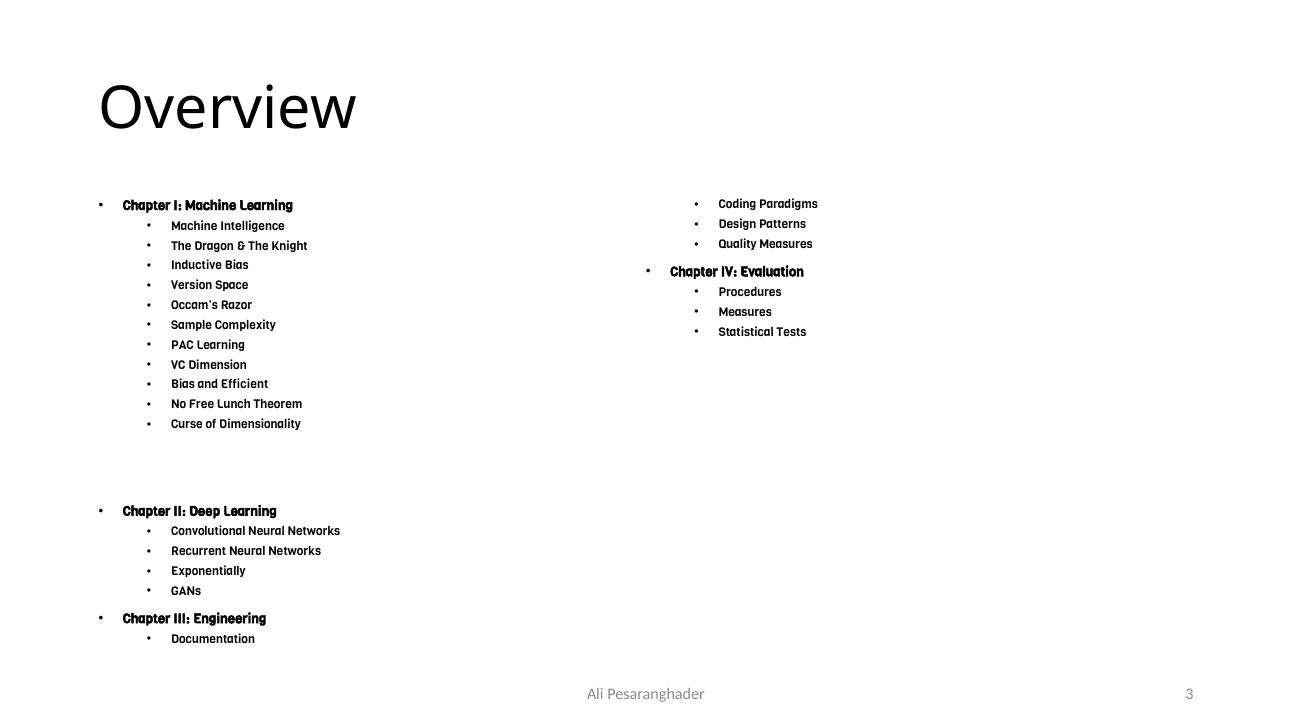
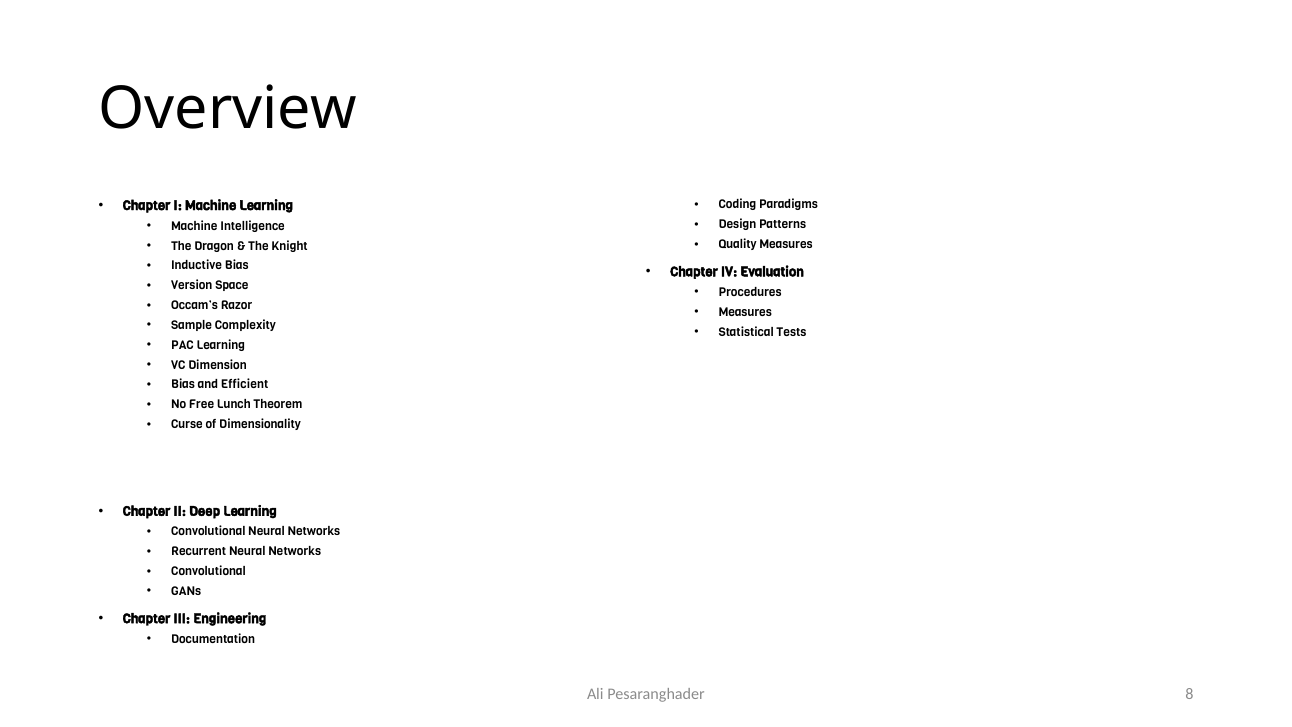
Exponentially: Exponentially -> Convolutional (208, 571)
3: 3 -> 8 (1189, 694)
